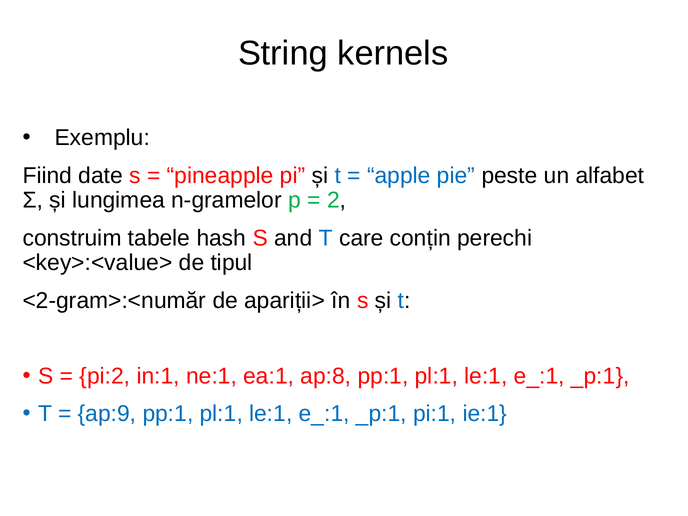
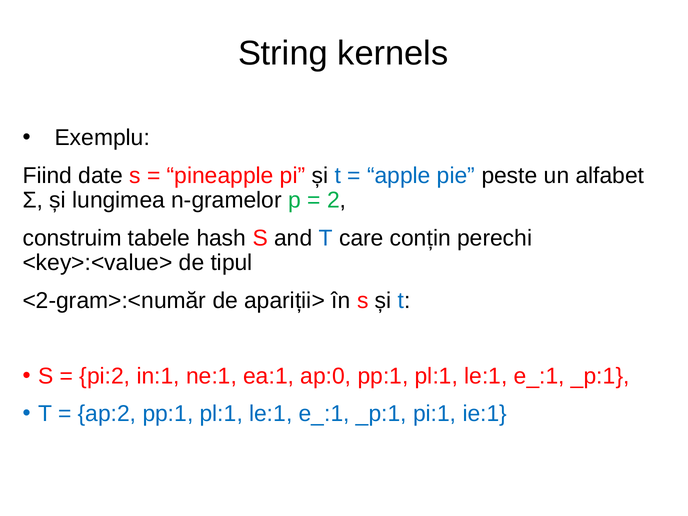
ap:8: ap:8 -> ap:0 (326, 376)
ap:9: ap:9 -> ap:2 (107, 414)
